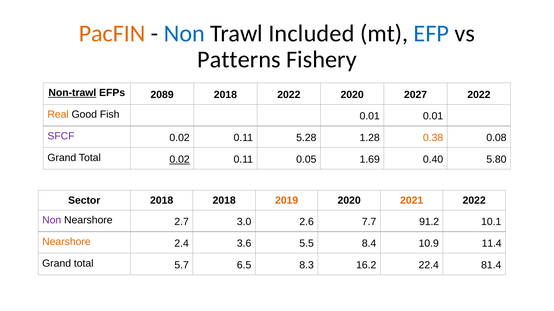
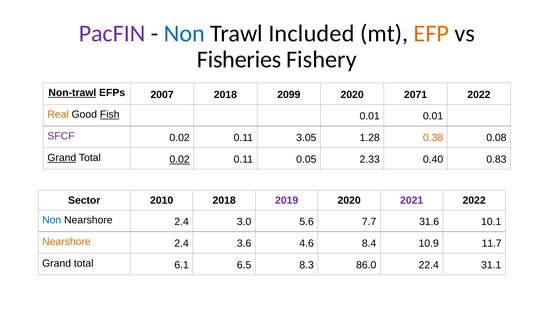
PacFIN colour: orange -> purple (112, 33)
EFP colour: blue -> orange (431, 33)
Patterns: Patterns -> Fisheries (239, 60)
2089: 2089 -> 2007 (162, 95)
2018 2022: 2022 -> 2099 (289, 95)
2027: 2027 -> 2071 (416, 95)
Fish underline: none -> present (110, 115)
5.28: 5.28 -> 3.05 (306, 138)
Grand underline: none -> present (62, 158)
1.69: 1.69 -> 2.33 (370, 160)
5.80: 5.80 -> 0.83 (496, 160)
Sector 2018: 2018 -> 2010 (162, 201)
2019 colour: orange -> purple (287, 201)
2021 colour: orange -> purple (412, 201)
Non colour: purple -> blue (52, 221)
2.7: 2.7 -> 2.4 (182, 222)
2.6: 2.6 -> 5.6 (307, 222)
91.2: 91.2 -> 31.6 (429, 222)
5.5: 5.5 -> 4.6 (307, 244)
11.4: 11.4 -> 11.7 (492, 244)
5.7: 5.7 -> 6.1 (182, 266)
16.2: 16.2 -> 86.0 (366, 266)
81.4: 81.4 -> 31.1 (491, 266)
